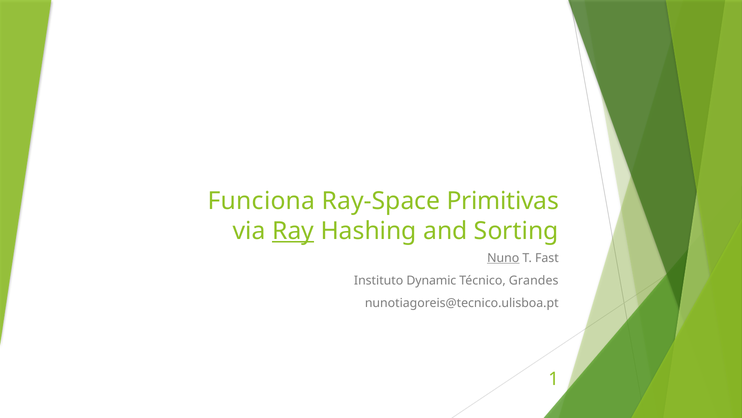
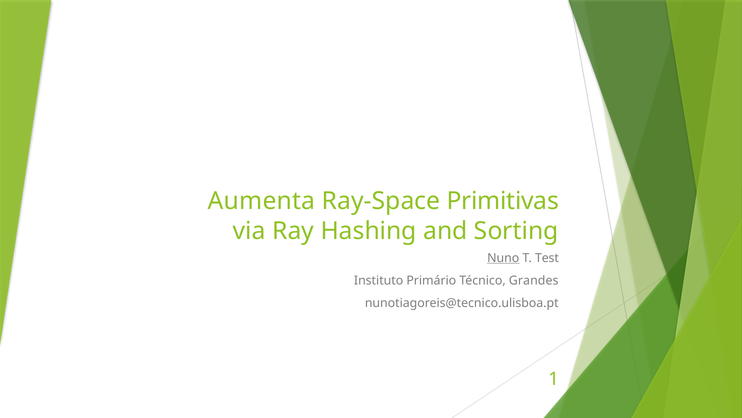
Funciona: Funciona -> Aumenta (262, 201)
Ray underline: present -> none (293, 231)
Fast: Fast -> Test (547, 258)
Dynamic: Dynamic -> Primário (431, 280)
